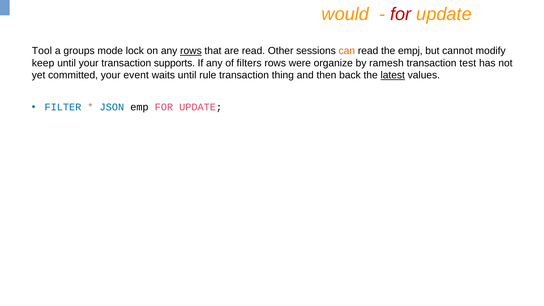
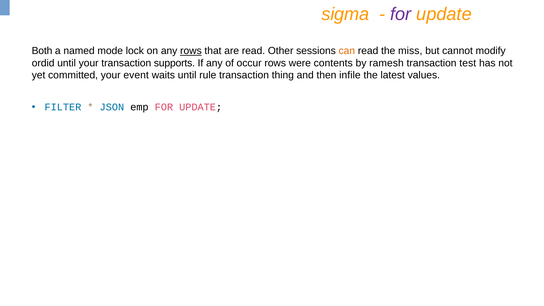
would: would -> sigma (345, 14)
for colour: red -> purple (401, 14)
Tool: Tool -> Both (42, 51)
groups: groups -> named (79, 51)
empj: empj -> miss (410, 51)
keep: keep -> ordid (43, 63)
filters: filters -> occur (249, 63)
organize: organize -> contents (333, 63)
back: back -> infile (350, 75)
latest underline: present -> none (393, 75)
